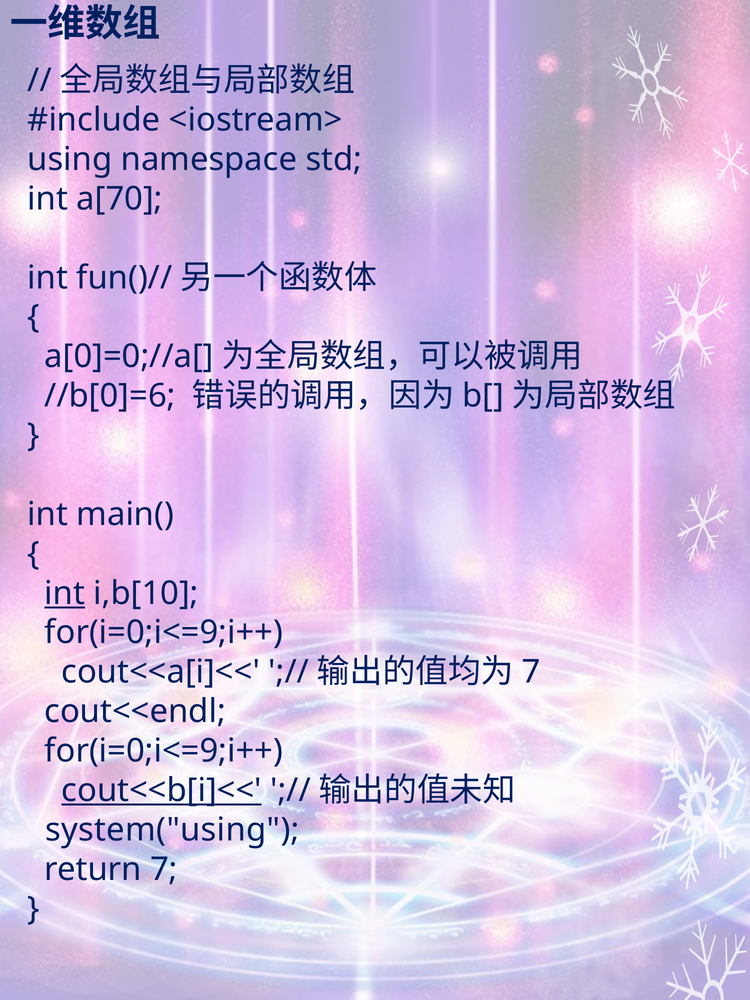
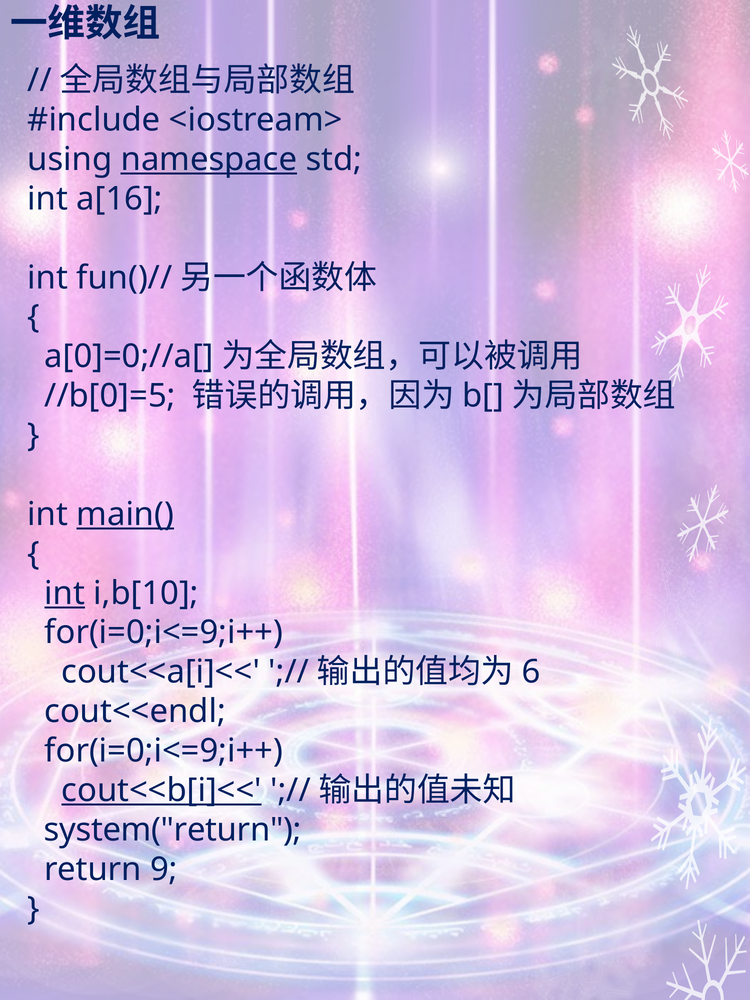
namespace underline: none -> present (209, 159)
a[70: a[70 -> a[16 (120, 199)
//b[0]=6: //b[0]=6 -> //b[0]=5 (110, 396)
main( underline: none -> present (125, 514)
7: 7 -> 6 (531, 672)
system("using: system("using -> system("return (173, 830)
return 7: 7 -> 9 (164, 869)
